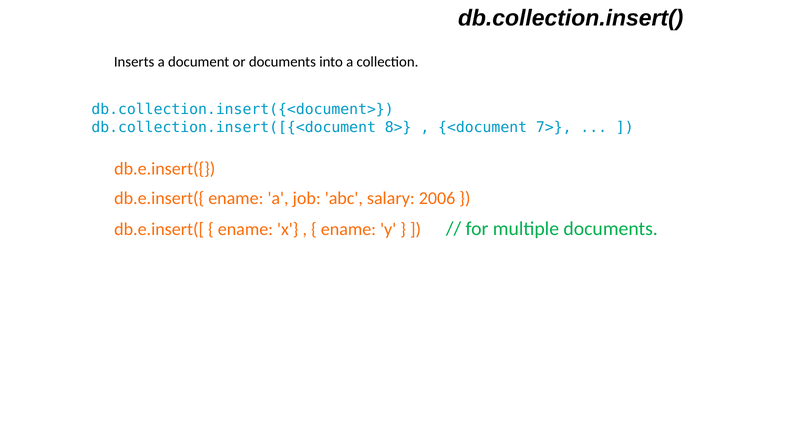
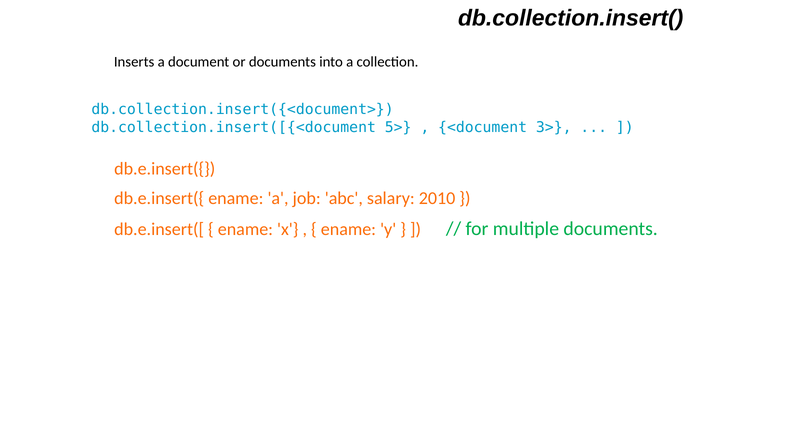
8>: 8> -> 5> (398, 127)
7>: 7> -> 3> (554, 127)
2006: 2006 -> 2010 (437, 198)
